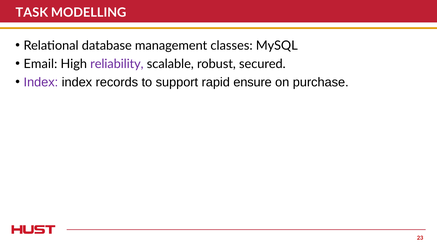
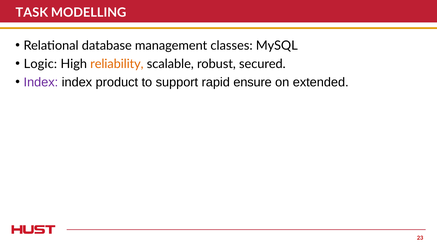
Email: Email -> Logic (40, 64)
reliability colour: purple -> orange (117, 64)
records: records -> product (117, 82)
purchase: purchase -> extended (321, 82)
